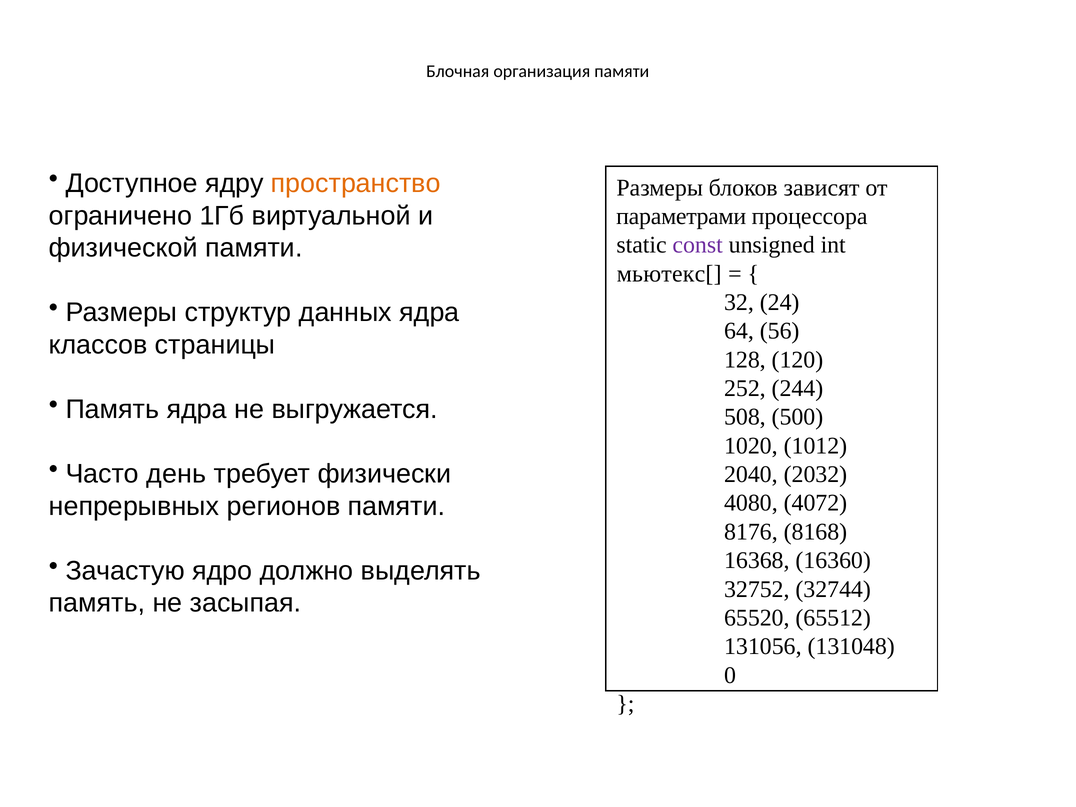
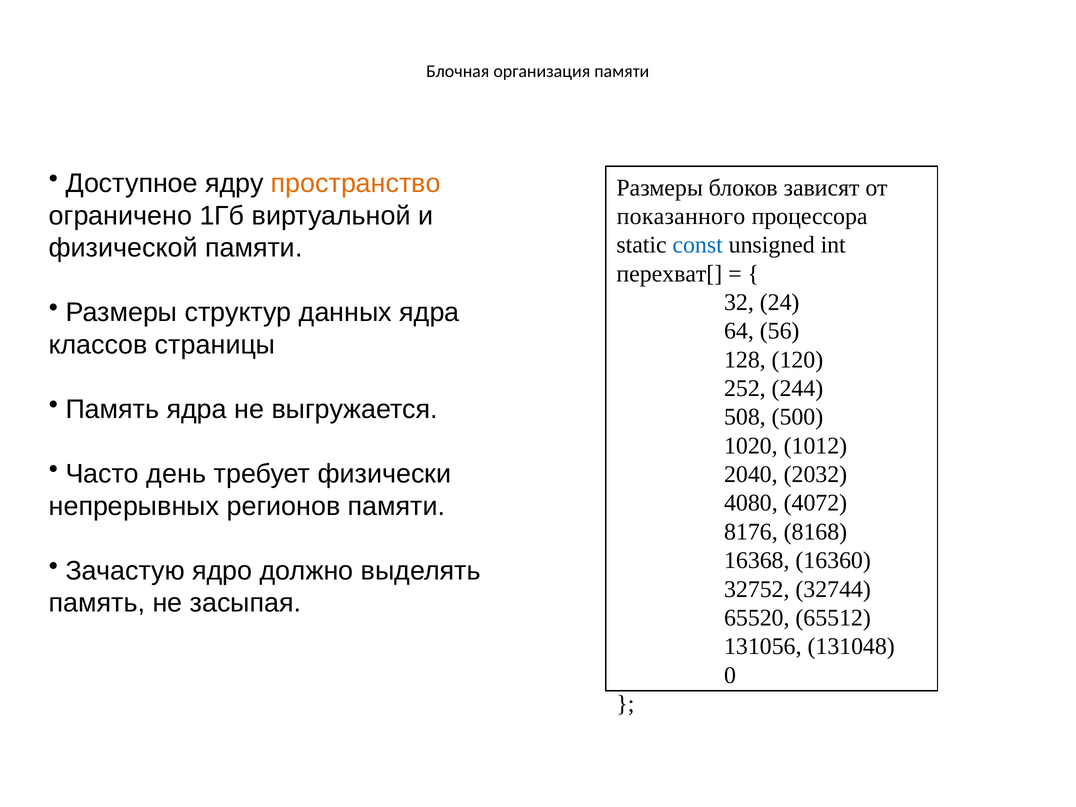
параметрами: параметрами -> показанного (681, 216)
const colour: purple -> blue (698, 245)
мьютекс[: мьютекс[ -> перехват[ (669, 274)
